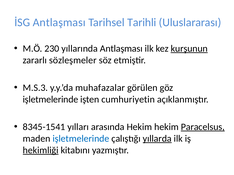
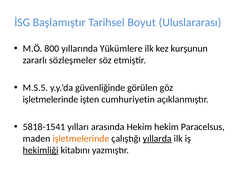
İSG Antlaşması: Antlaşması -> Başlamıştır (59, 22)
Tarihli: Tarihli -> Boyut (142, 22)
230: 230 -> 800 (52, 49)
yıllarında Antlaşması: Antlaşması -> Yükümlere (121, 49)
kurşunun underline: present -> none (189, 49)
M.S.3: M.S.3 -> M.S.5 (35, 88)
muhafazalar: muhafazalar -> güvenliğinde (100, 88)
8345-1541: 8345-1541 -> 5818-1541 (44, 127)
Paracelsus underline: present -> none (203, 127)
işletmelerinde colour: blue -> orange (81, 139)
